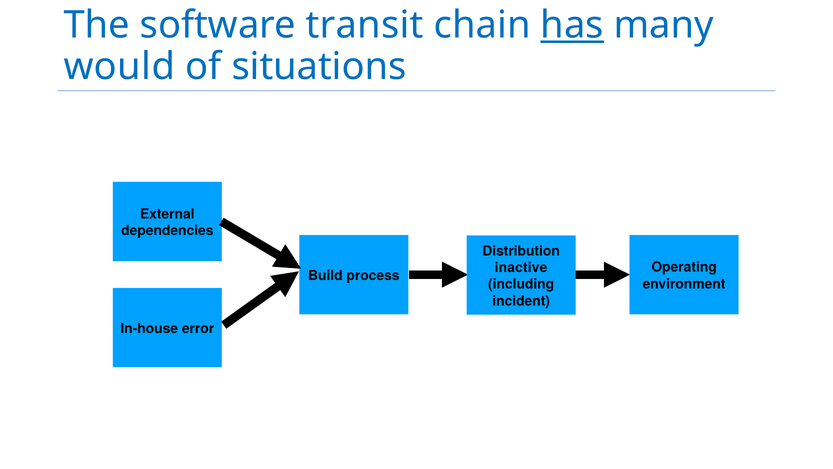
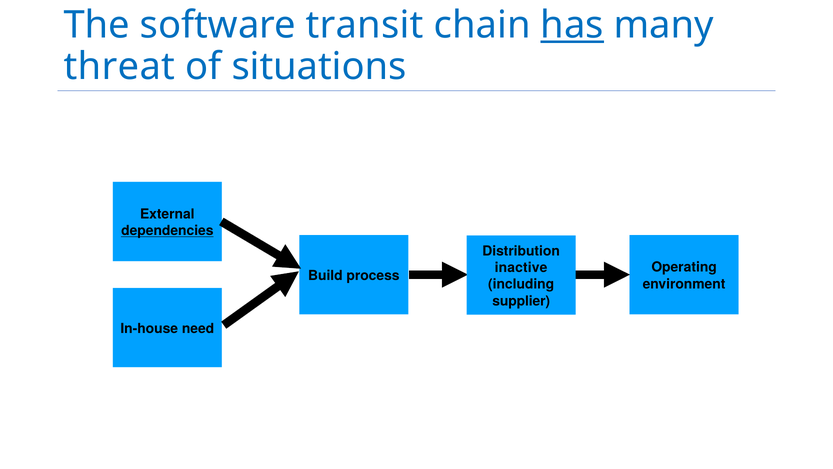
would: would -> threat (119, 67)
dependencies underline: none -> present (167, 231)
incident: incident -> supplier (521, 301)
error: error -> need (198, 328)
